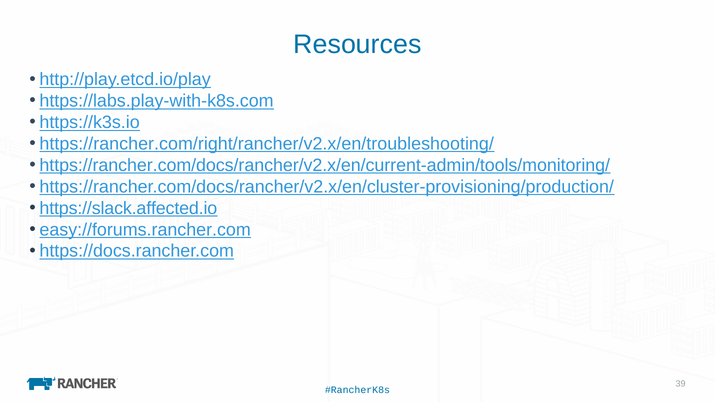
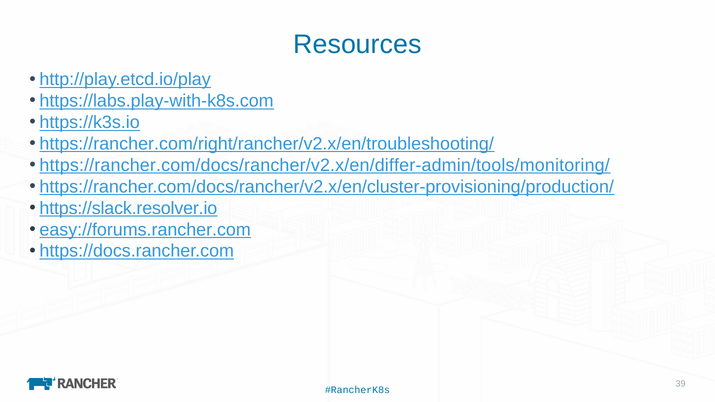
https://rancher.com/docs/rancher/v2.x/en/current-admin/tools/monitoring/: https://rancher.com/docs/rancher/v2.x/en/current-admin/tools/monitoring/ -> https://rancher.com/docs/rancher/v2.x/en/differ-admin/tools/monitoring/ (325, 165)
https://slack.affected.io: https://slack.affected.io -> https://slack.resolver.io (128, 208)
